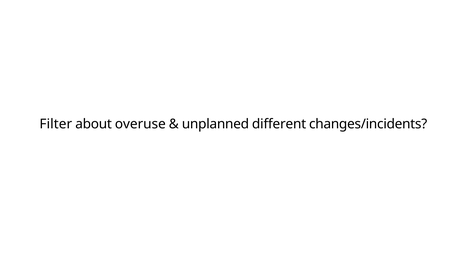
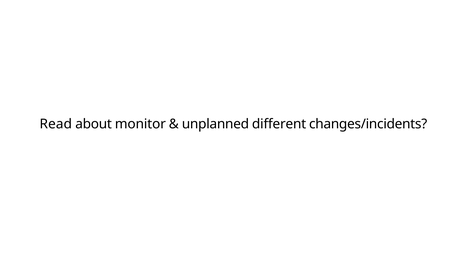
Filter: Filter -> Read (56, 124)
overuse: overuse -> monitor (140, 124)
